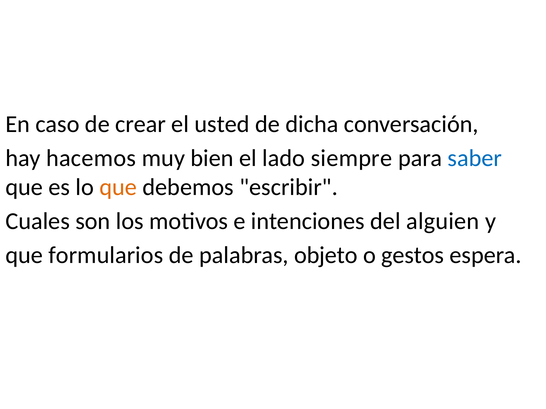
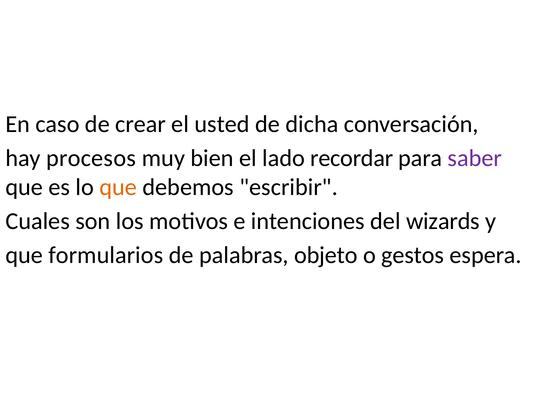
hacemos: hacemos -> procesos (91, 158)
siempre: siempre -> recordar (352, 158)
saber colour: blue -> purple (475, 158)
alguien: alguien -> wizards (443, 222)
